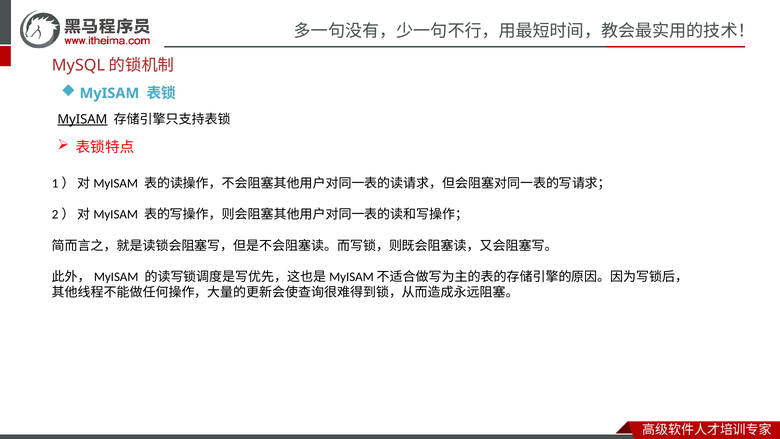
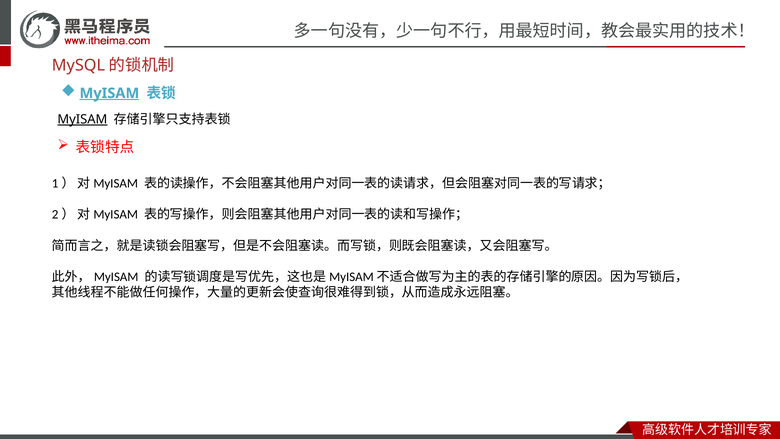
MyISAM underline: none -> present (109, 93)
